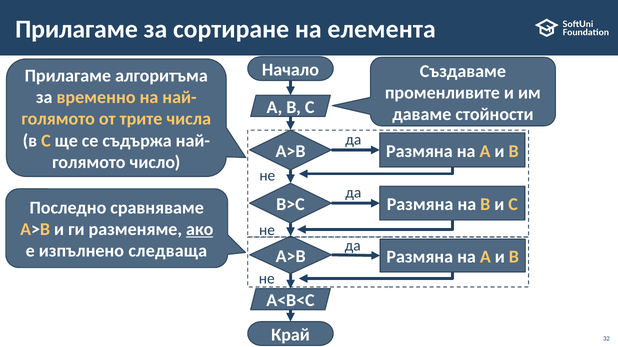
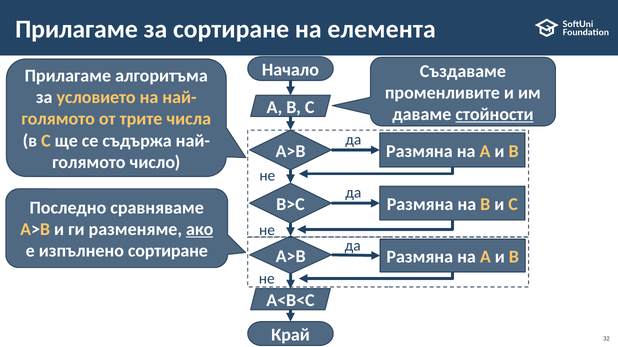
временно: временно -> условието (96, 98)
стойности underline: none -> present (494, 115)
изпълнено следваща: следваща -> сортиране (168, 251)
